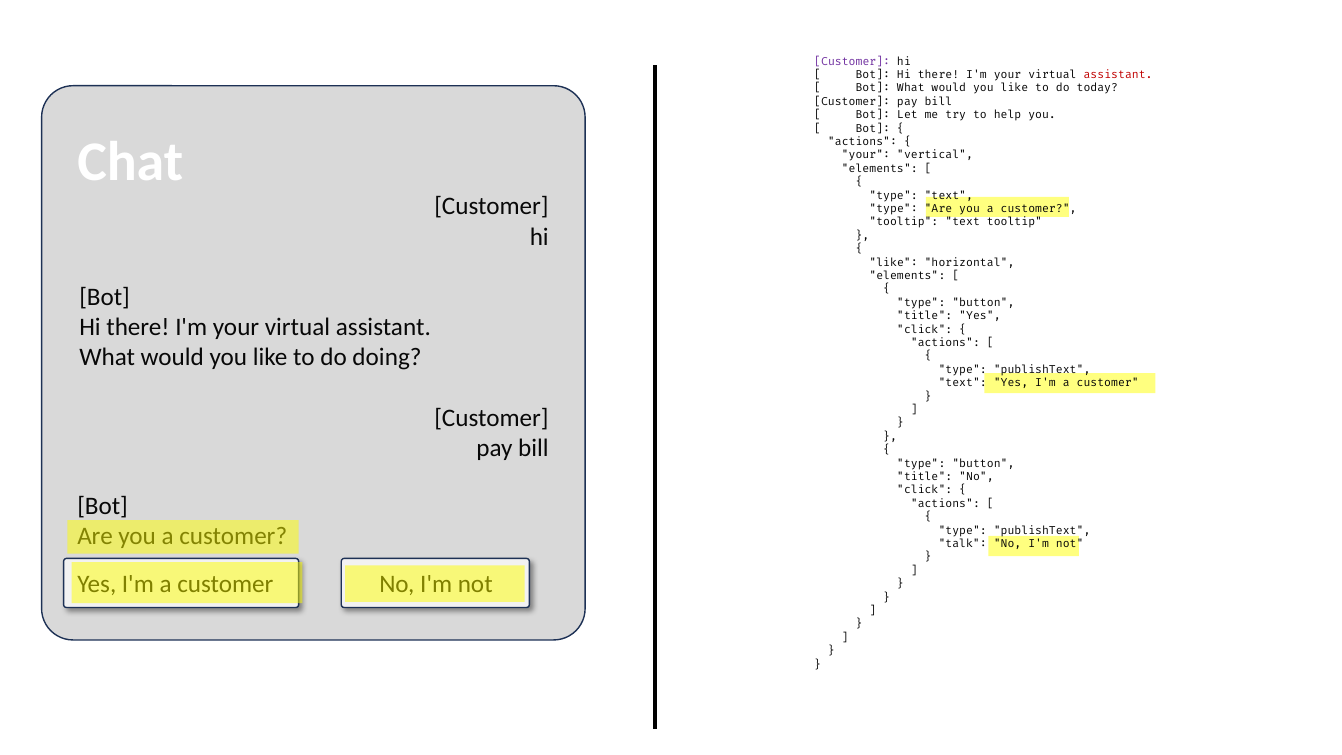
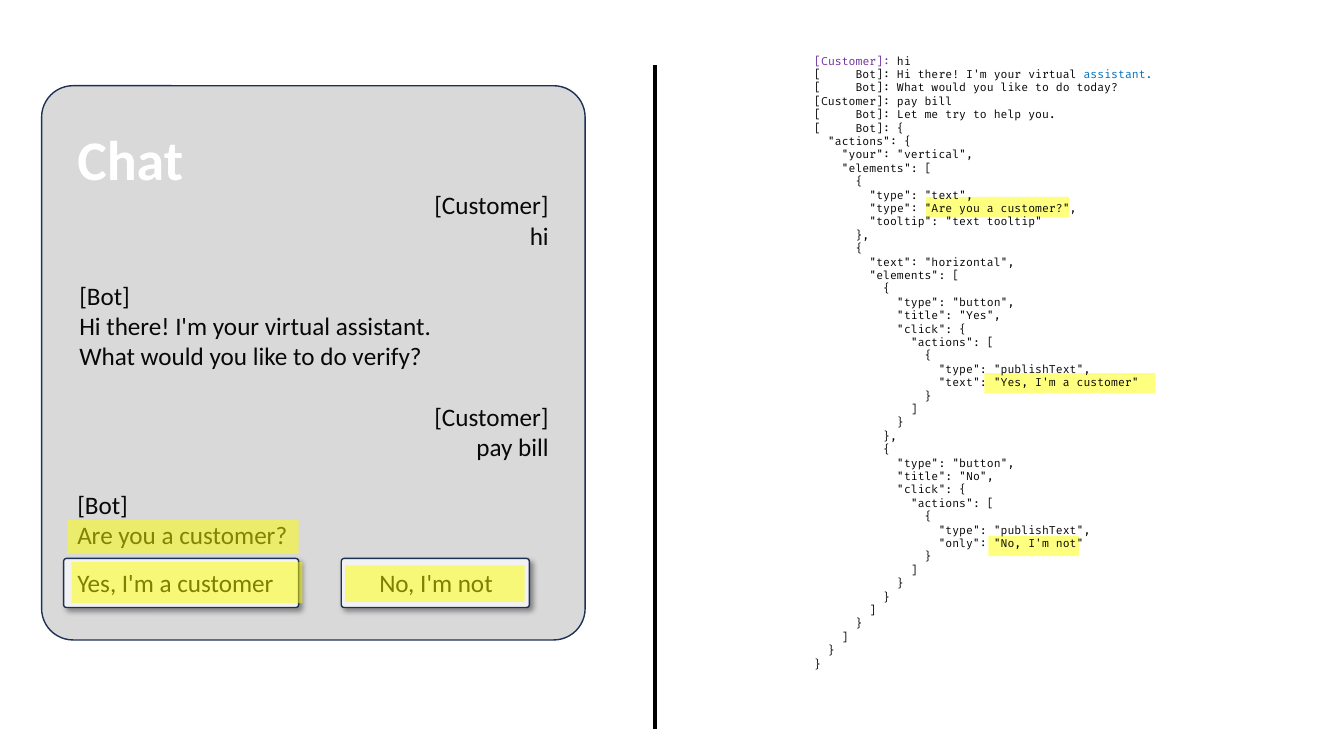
assistant colour: red -> blue (1118, 75)
like: like -> text (894, 262)
doing: doing -> verify (387, 357)
talk: talk -> only (963, 544)
